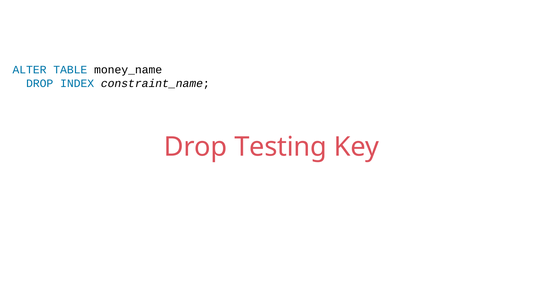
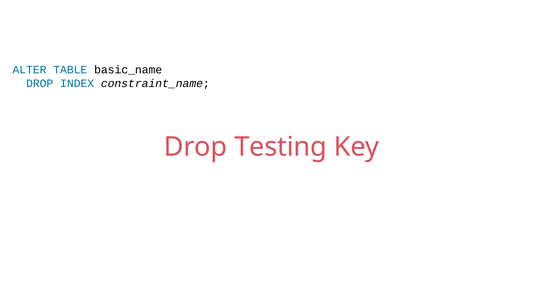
money_name: money_name -> basic_name (128, 70)
